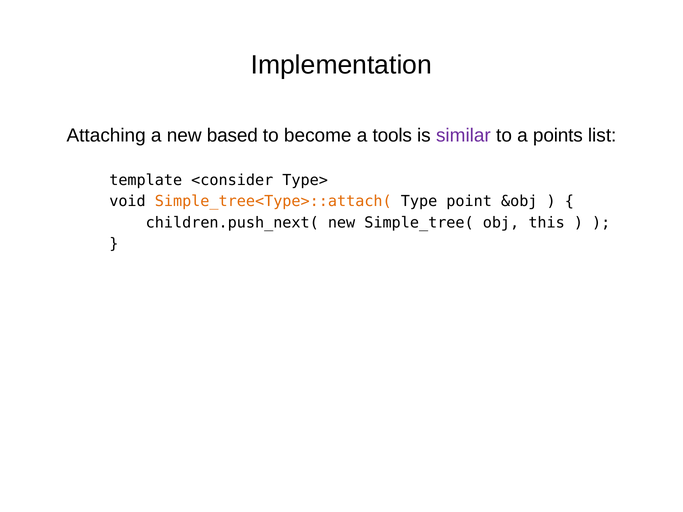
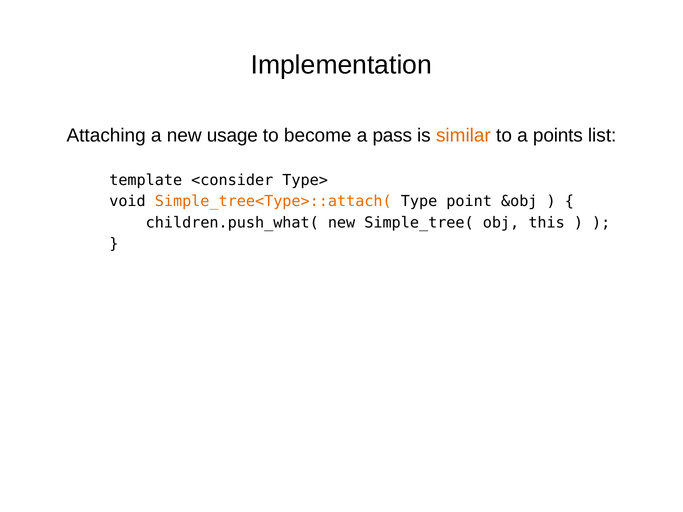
based: based -> usage (232, 136)
tools: tools -> pass (392, 136)
similar colour: purple -> orange (463, 136)
children.push_next(: children.push_next( -> children.push_what( (232, 223)
